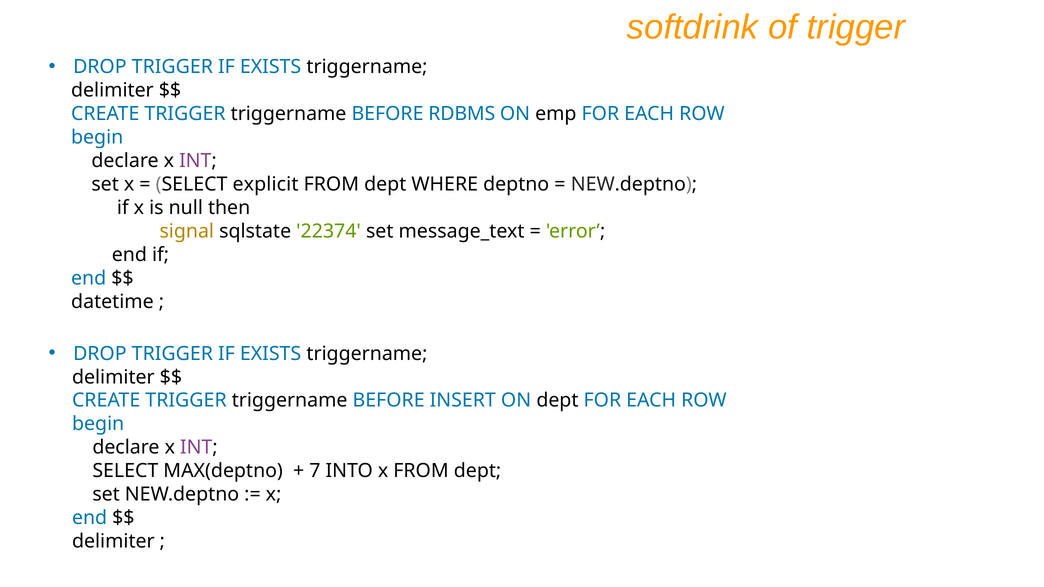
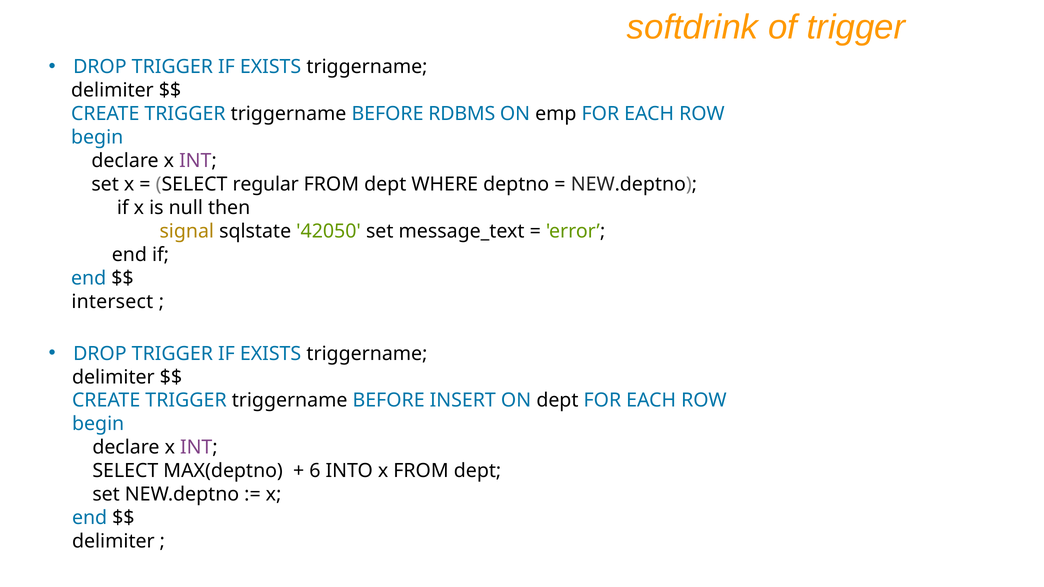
explicit: explicit -> regular (266, 184)
22374: 22374 -> 42050 (329, 231)
datetime: datetime -> intersect (112, 302)
7: 7 -> 6 (315, 471)
